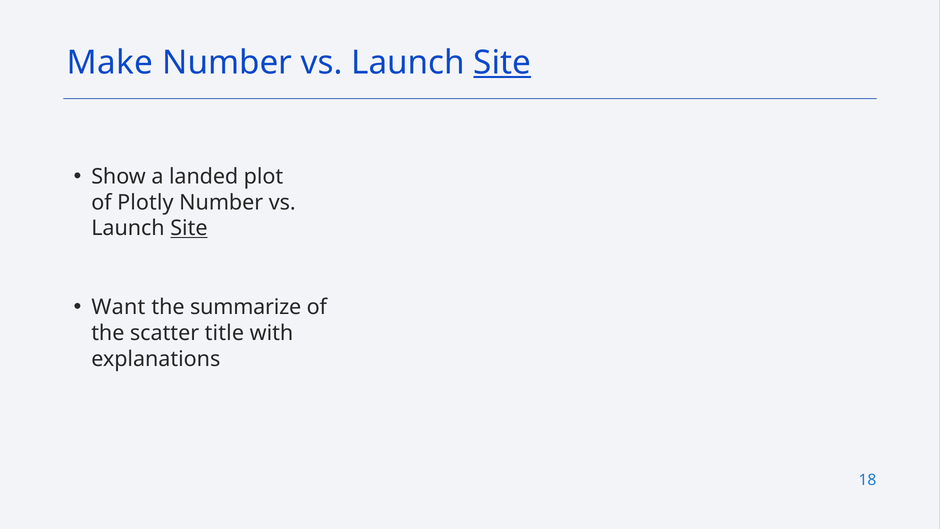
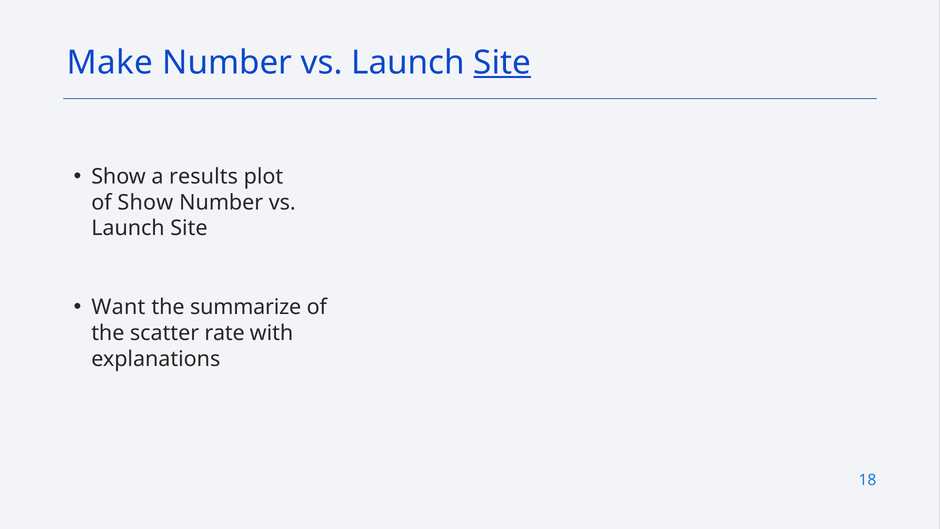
landed: landed -> results (204, 176)
of Plotly: Plotly -> Show (145, 202)
Site underline: present -> none (189, 228)
title: title -> rate (225, 333)
